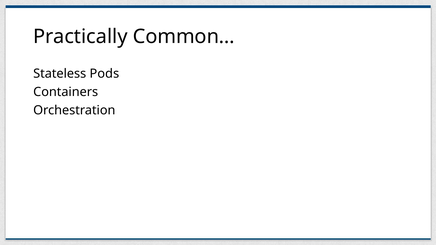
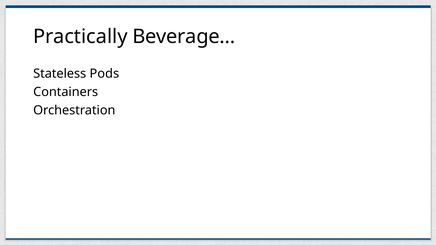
Common…: Common… -> Beverage… (184, 37)
